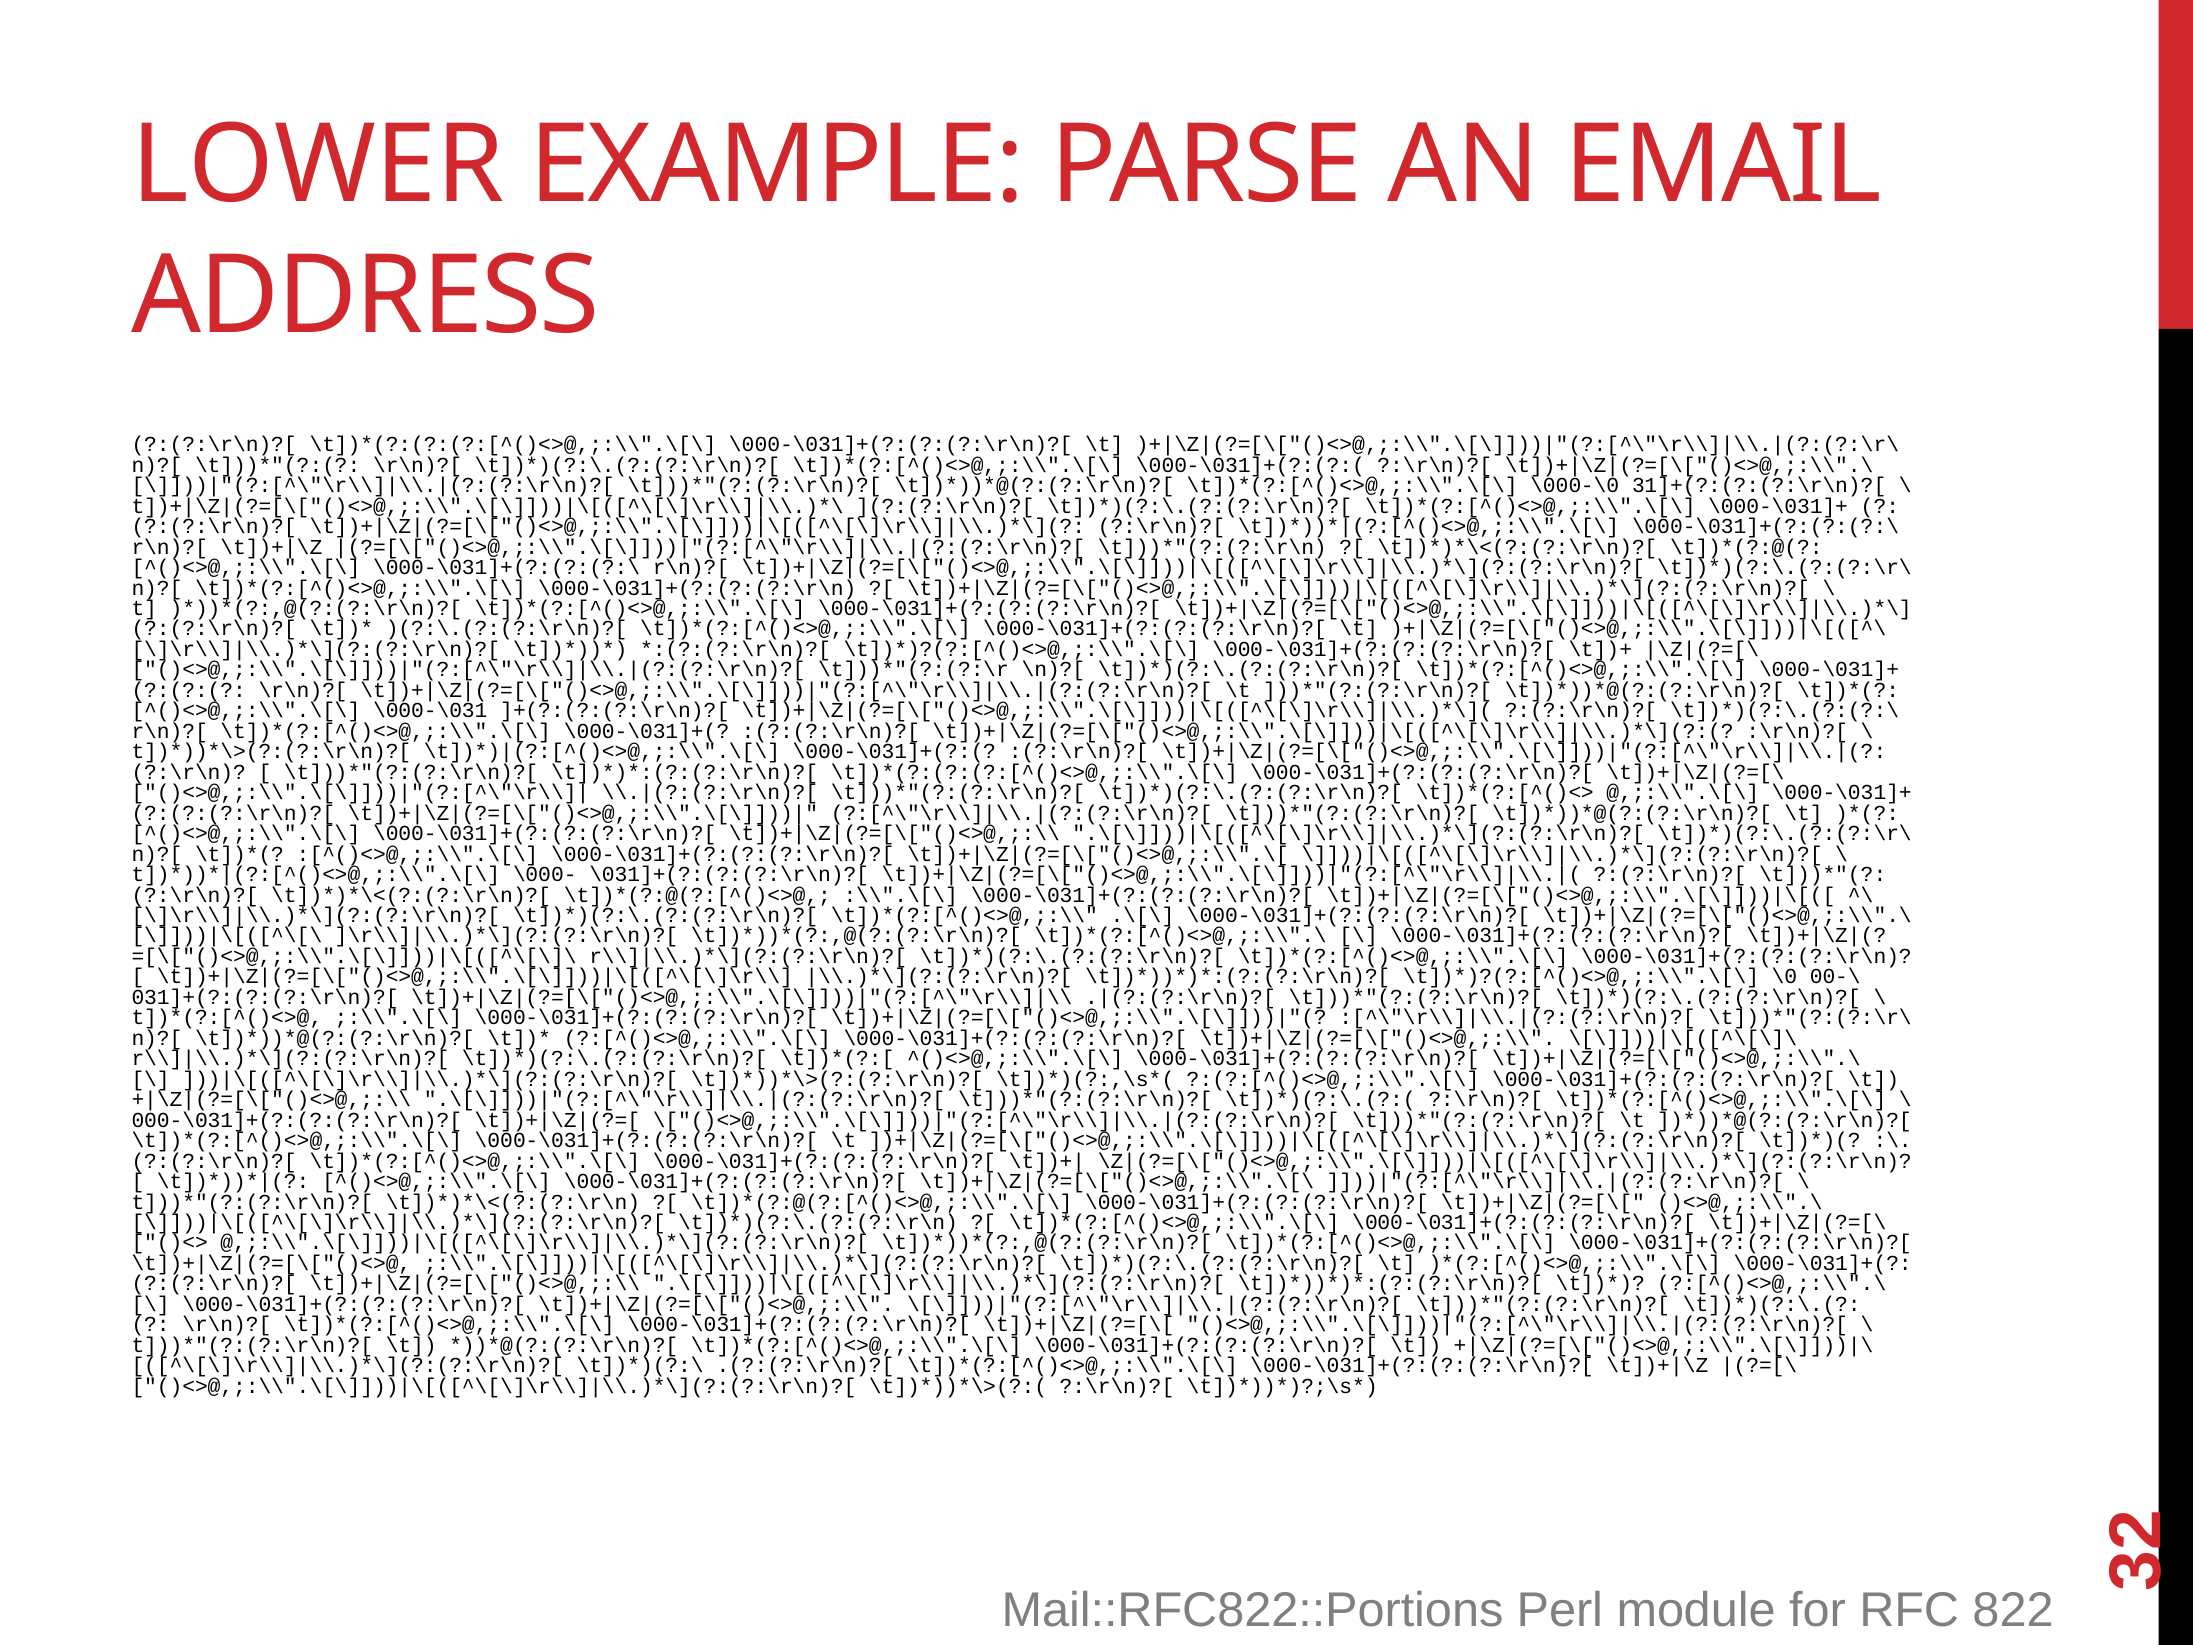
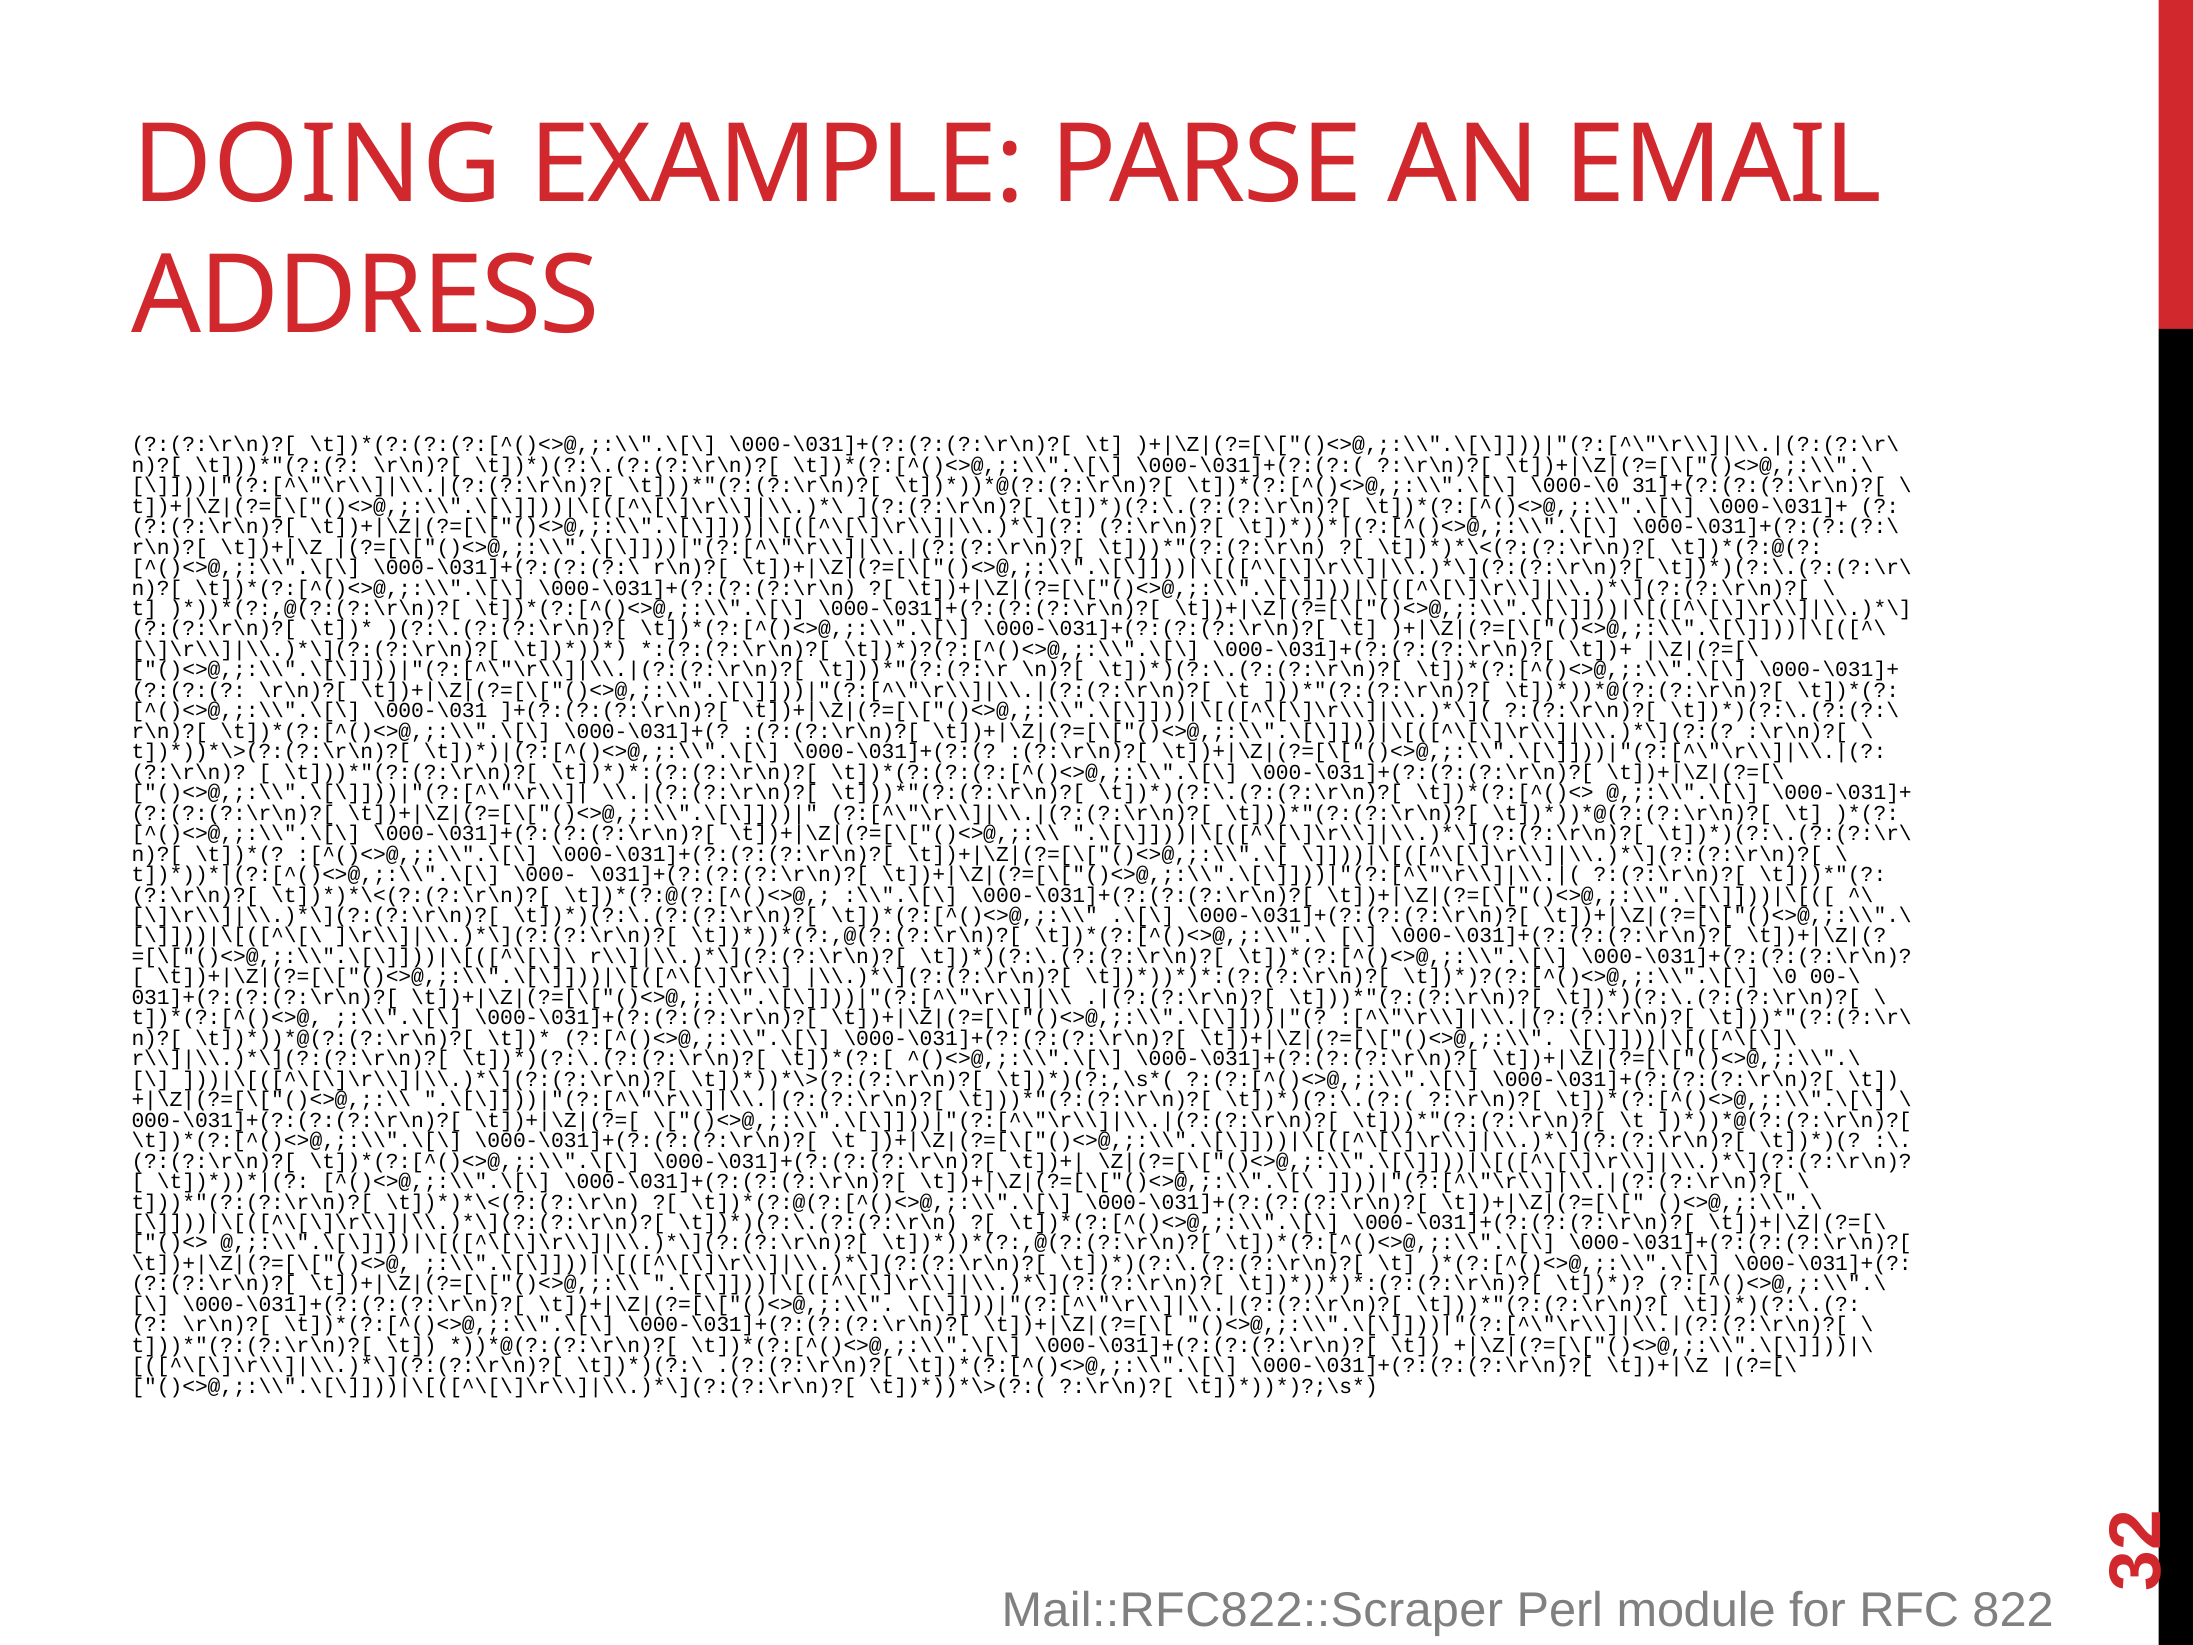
LOWER: LOWER -> DOING (317, 165)
Mail::RFC822::Portions: Mail::RFC822::Portions -> Mail::RFC822::Scraper (1252, 1611)
